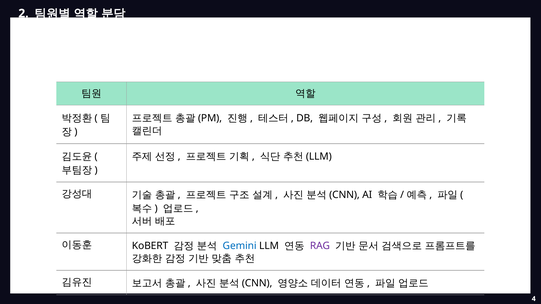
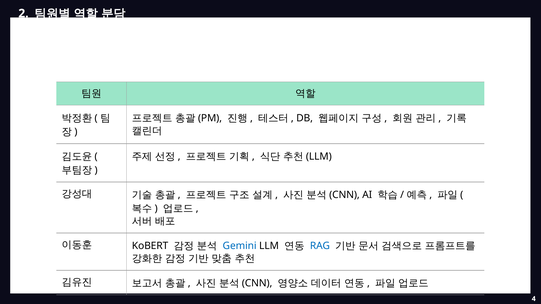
RAG colour: purple -> blue (320, 246)
